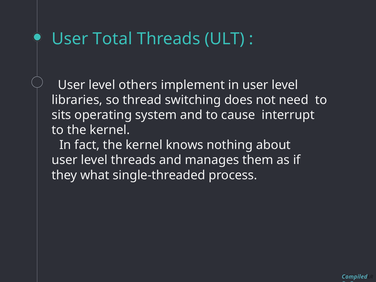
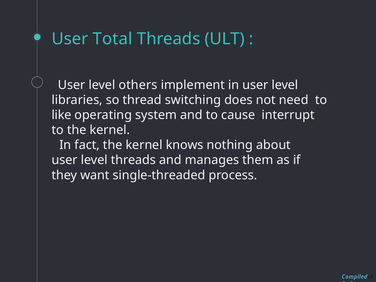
sits: sits -> like (61, 115)
what: what -> want (95, 175)
